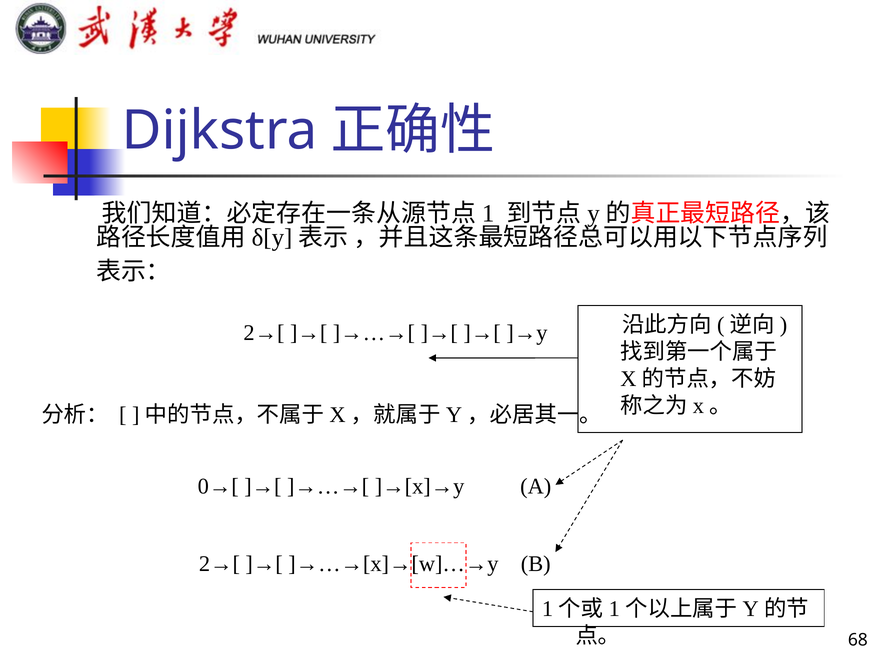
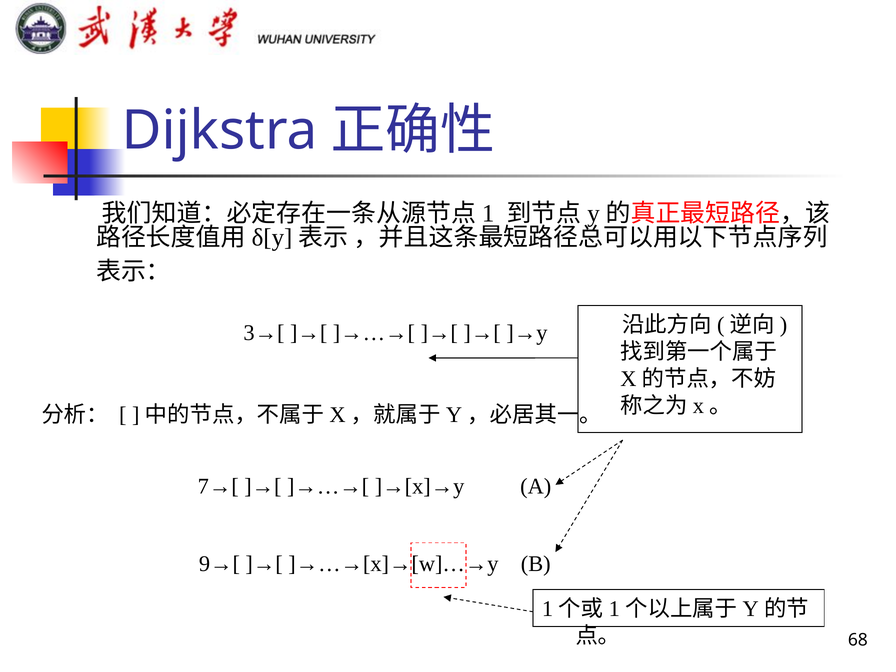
2→[: 2→[ -> 3→[ (264, 333)
0→[: 0→[ -> 7→[ (218, 487)
2→[: 2→[ -> 9→[ (219, 564)
